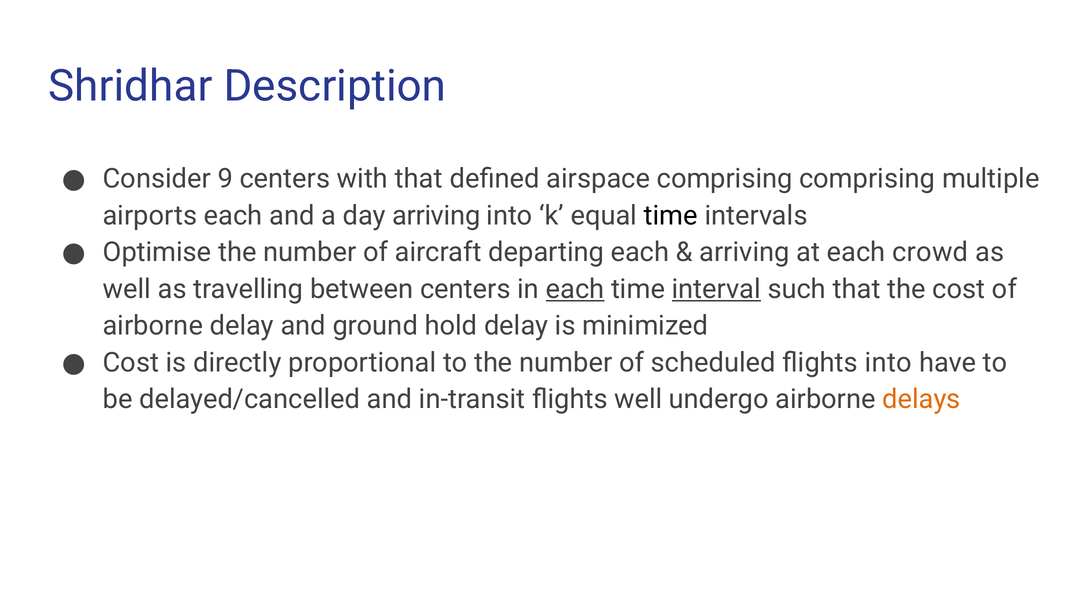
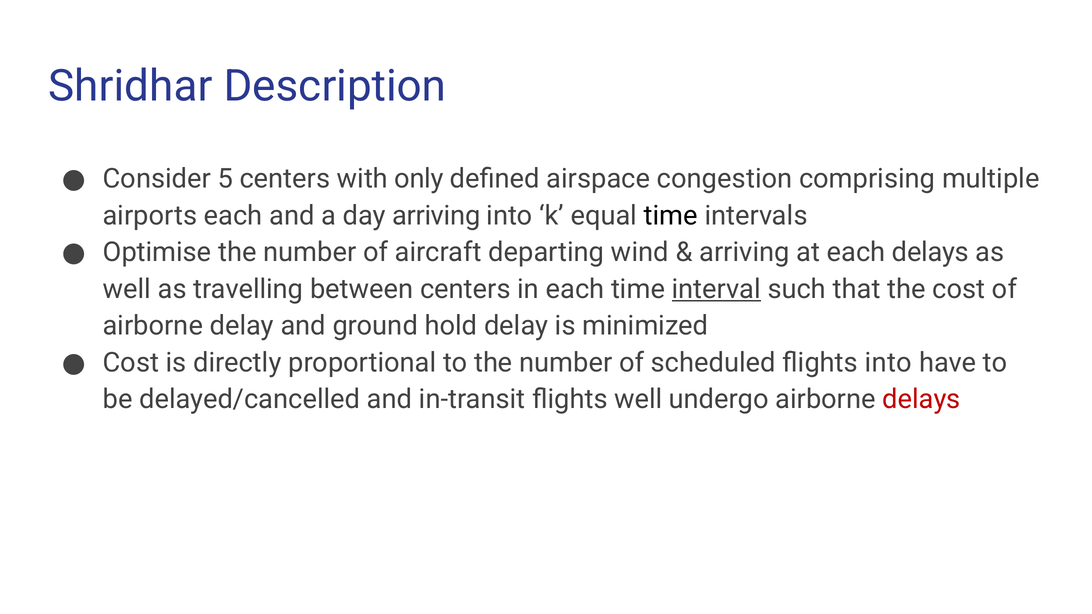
9: 9 -> 5 (225, 179)
with that: that -> only (419, 179)
airspace comprising: comprising -> congestion (725, 179)
departing each: each -> wind (640, 252)
each crowd: crowd -> delays (930, 252)
each underline: present -> none (575, 289)
delays colour: orange -> red (921, 400)
